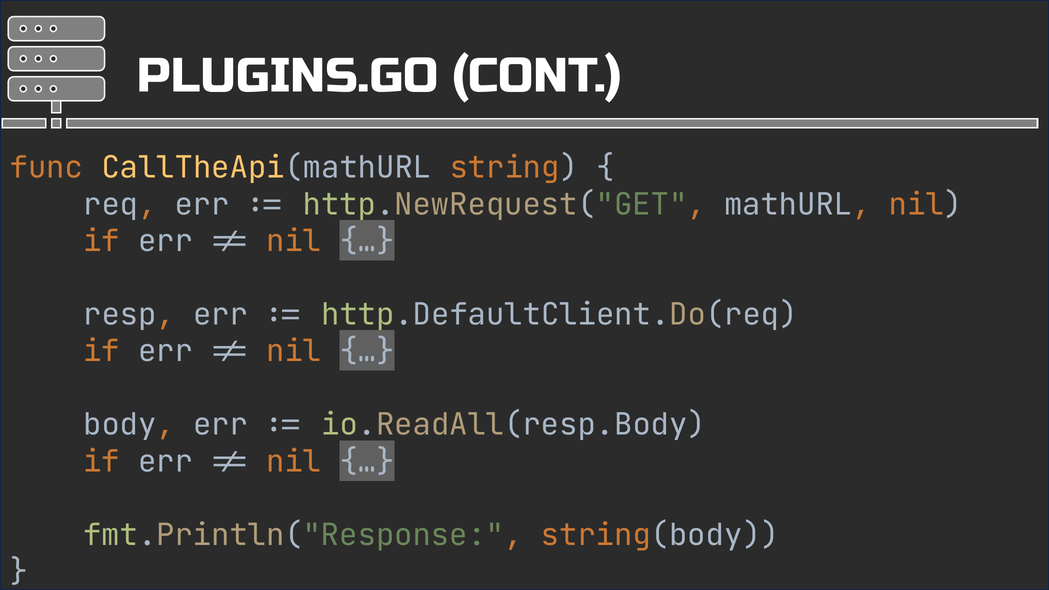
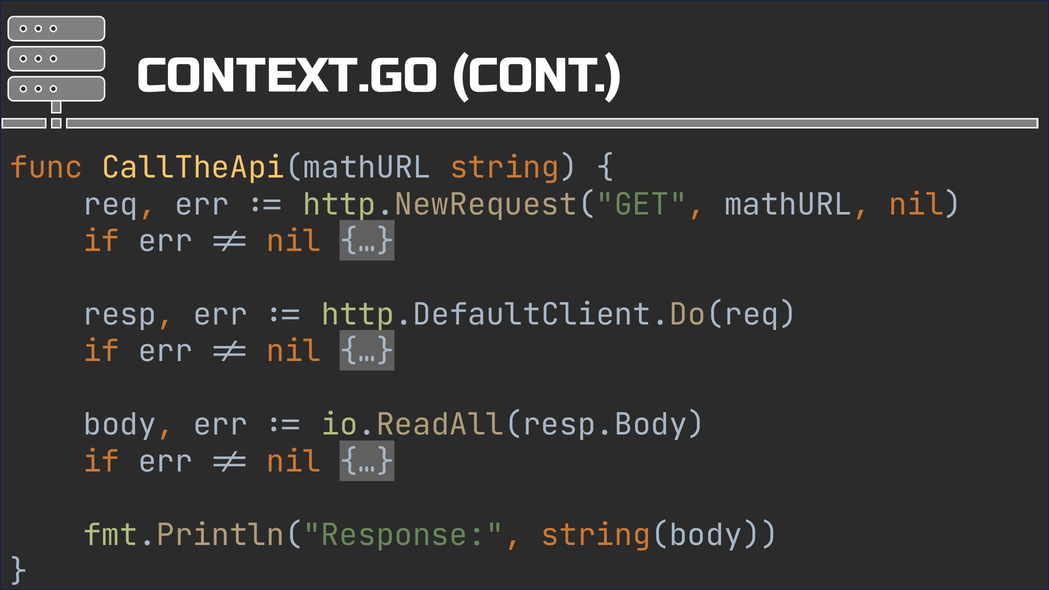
PLUGINS.GO: PLUGINS.GO -> CONTEXT.GO (287, 76)
